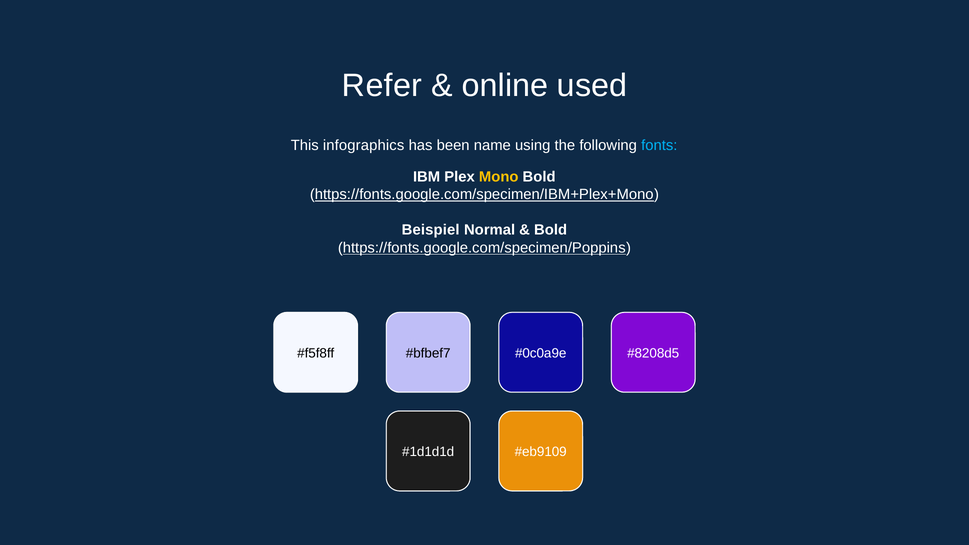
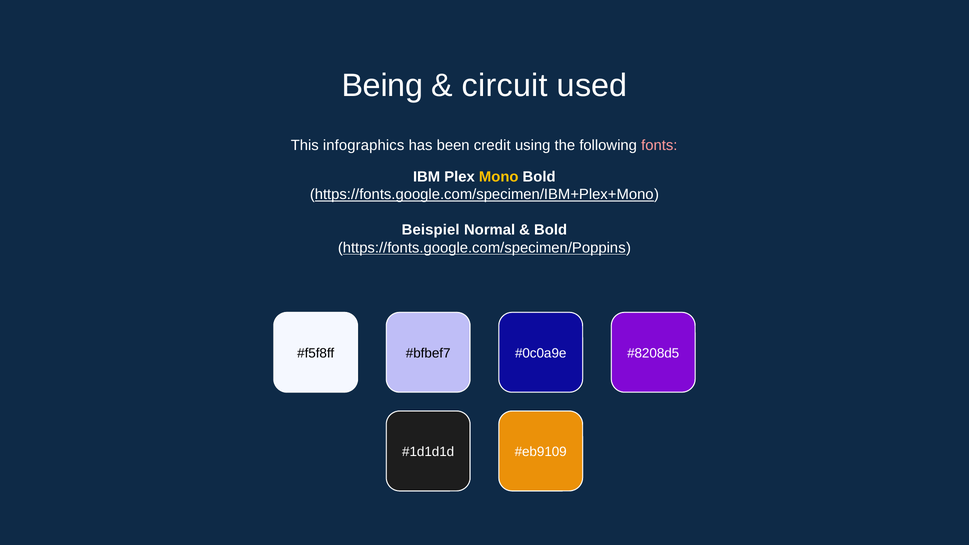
Refer: Refer -> Being (382, 85)
online: online -> circuit (505, 85)
name: name -> credit (492, 146)
fonts colour: light blue -> pink (659, 146)
